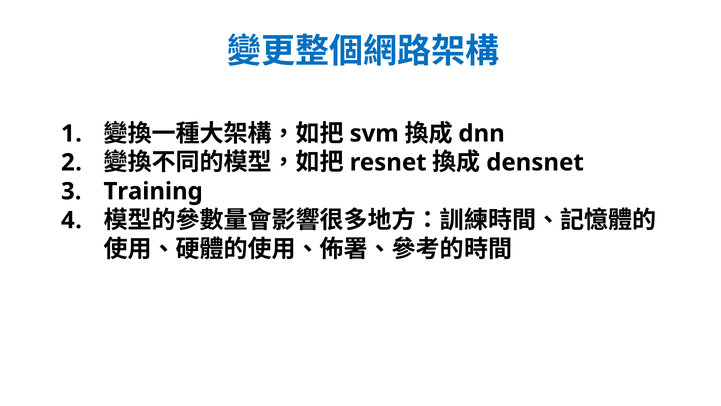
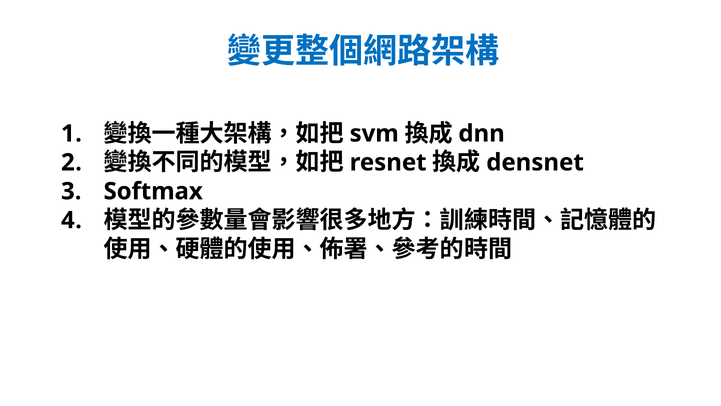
Training: Training -> Softmax (153, 191)
